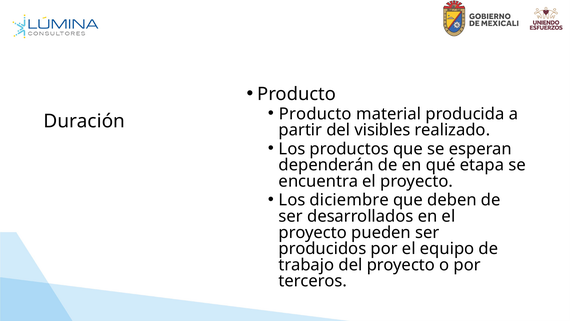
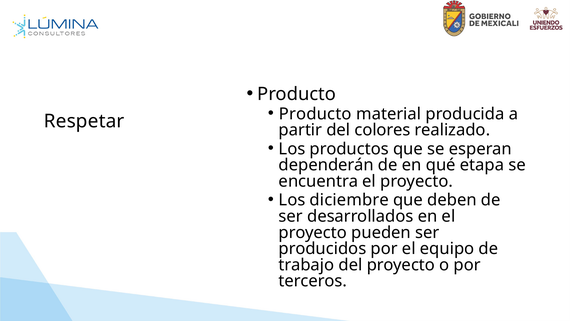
Duración: Duración -> Respetar (84, 121)
visibles: visibles -> colores (382, 130)
